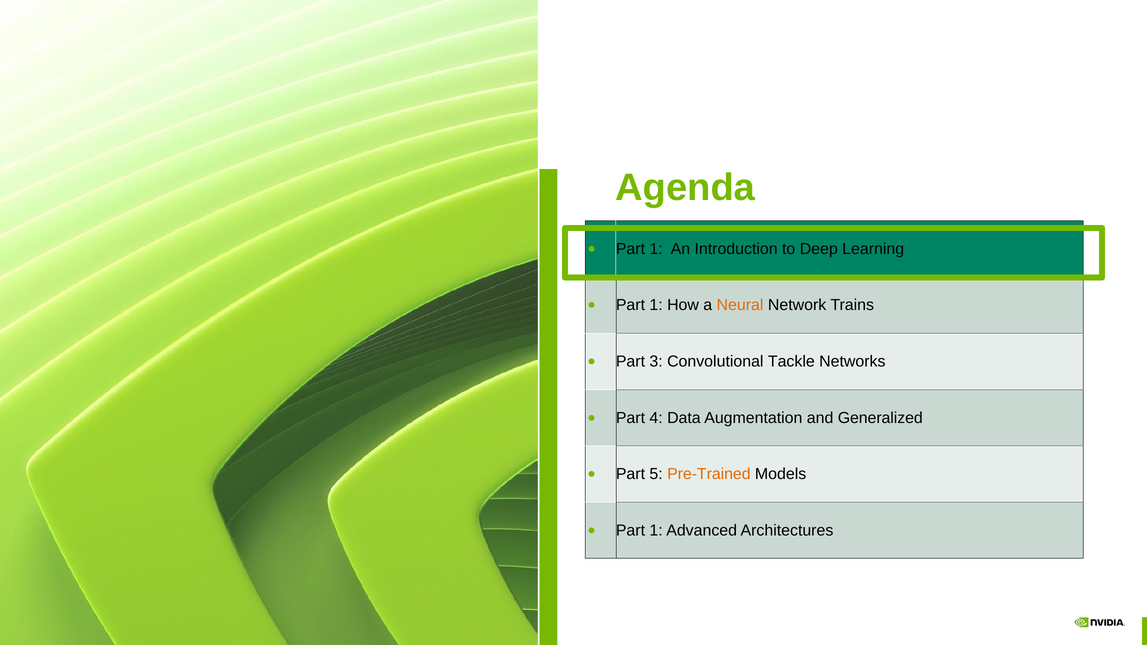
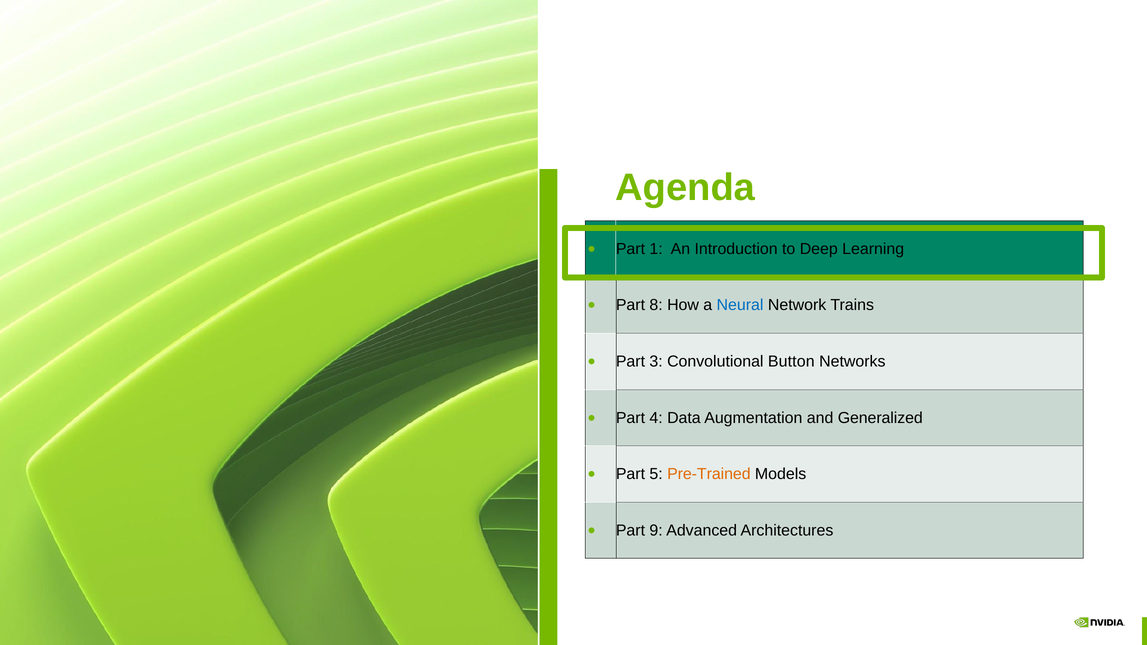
1: 1 -> 8 (656, 305)
Neural colour: orange -> blue (740, 305)
Tackle: Tackle -> Button (791, 362)
1: 1 -> 9 (656, 531)
